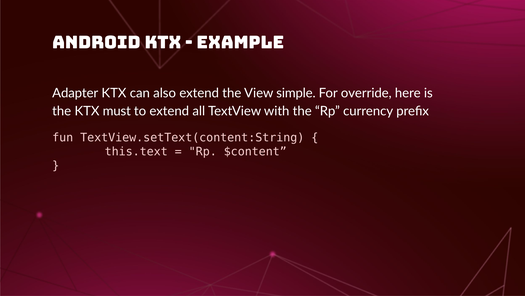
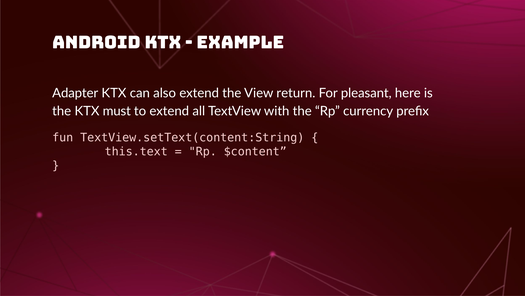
simple: simple -> return (296, 93)
override: override -> pleasant (366, 93)
